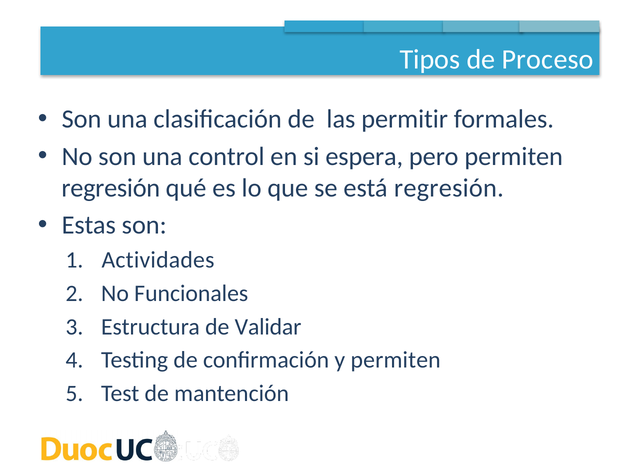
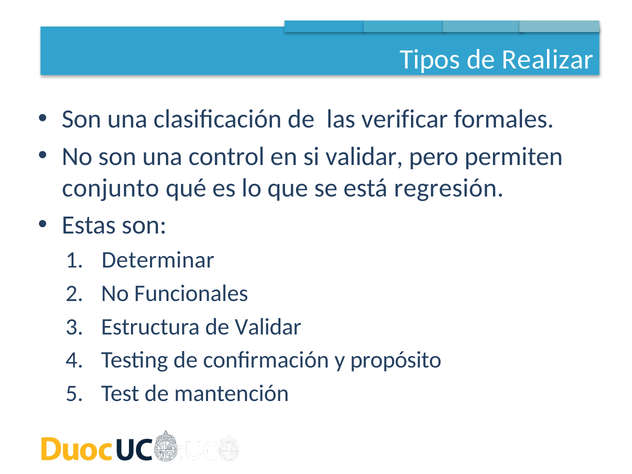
Proceso: Proceso -> Realizar (548, 59)
permitir: permitir -> verificar (405, 119)
si espera: espera -> validar (364, 156)
regresión: regresión -> conjunto (111, 188)
Actividades: Actividades -> Determinar (158, 260)
y permiten: permiten -> propósito (396, 360)
